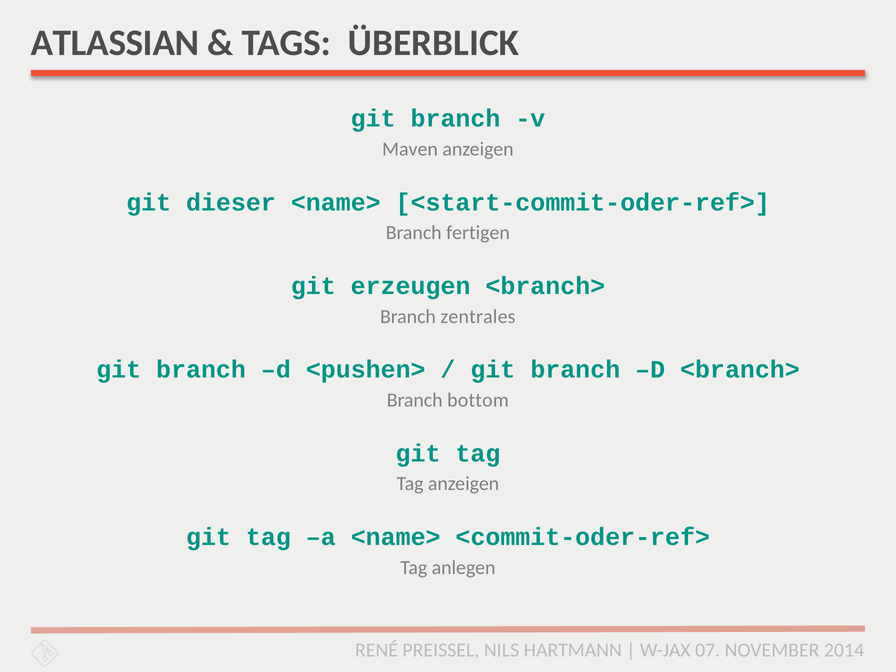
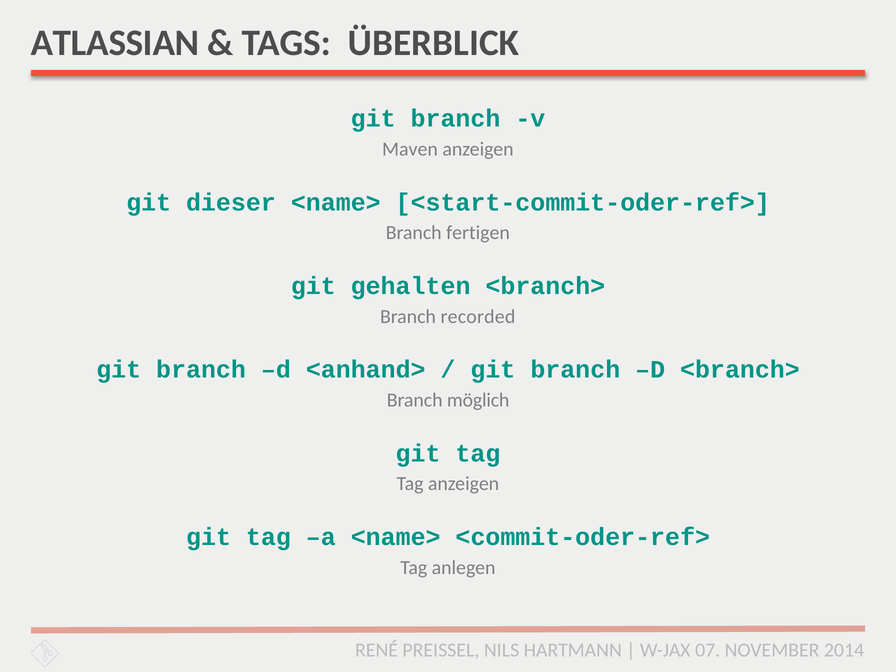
erzeugen: erzeugen -> gehalten (411, 286)
zentrales: zentrales -> recorded (478, 317)
<pushen>: <pushen> -> <anhand> (366, 370)
bottom: bottom -> möglich (478, 400)
